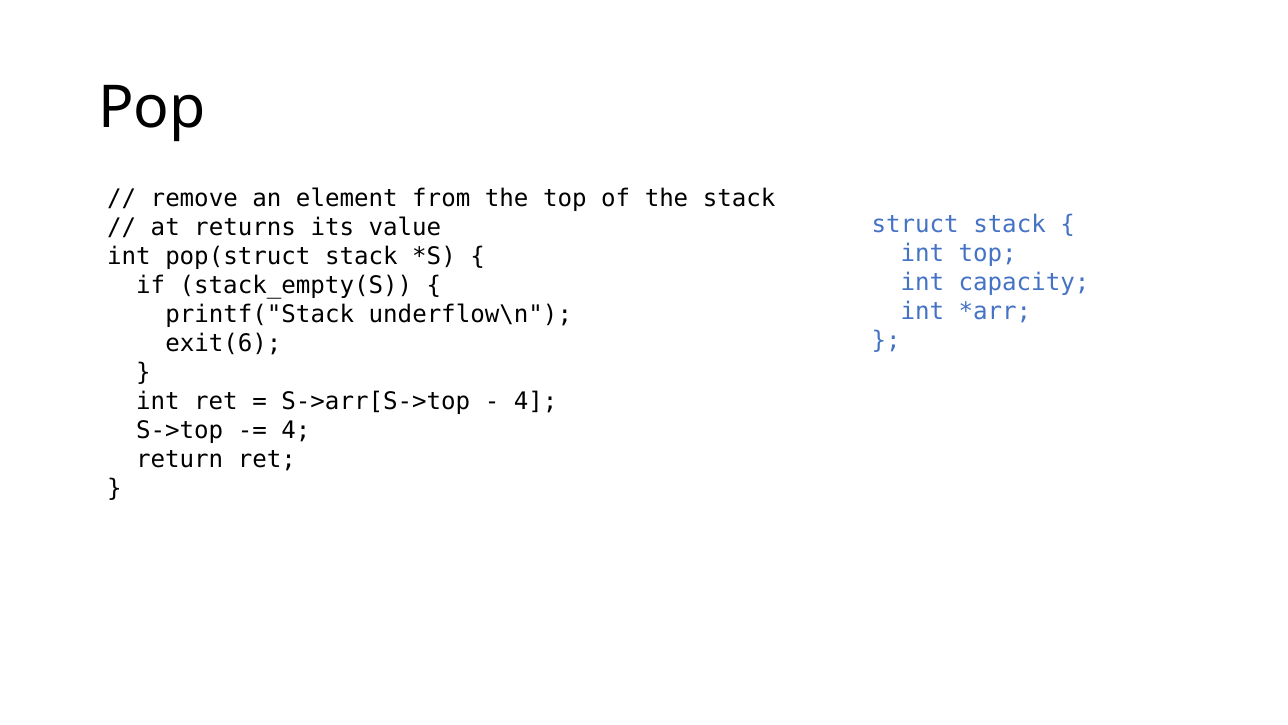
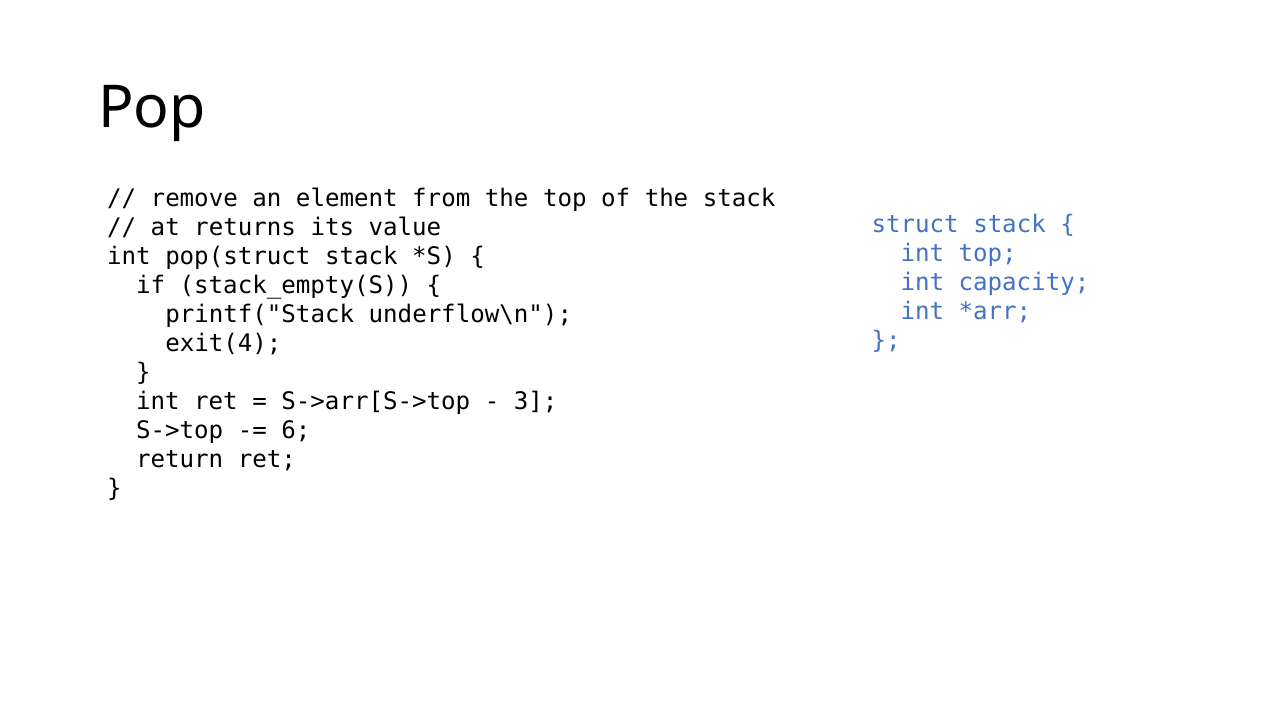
exit(6: exit(6 -> exit(4 (223, 344)
4: 4 -> 3 (536, 402)
4: 4 -> 6 (296, 431)
